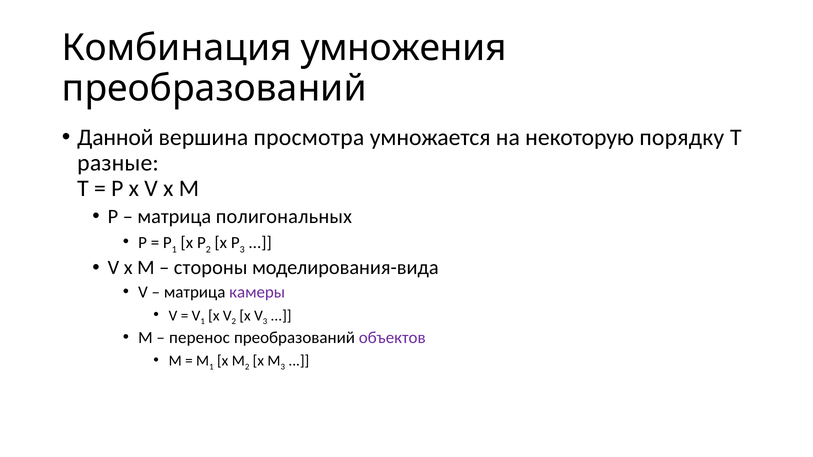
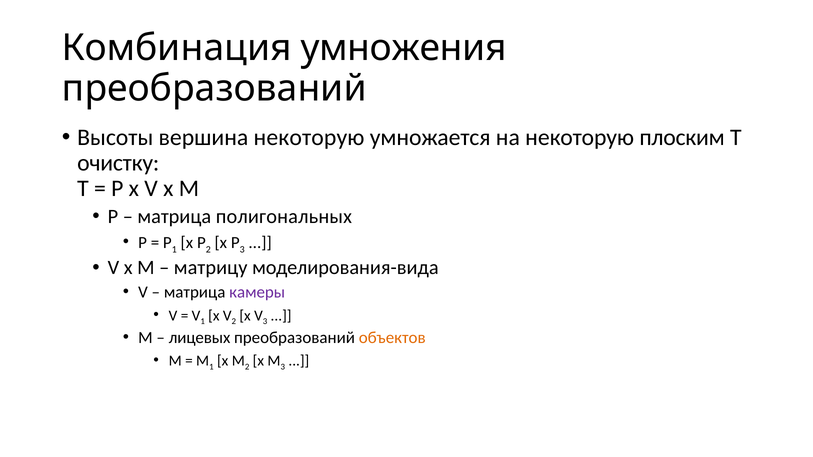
Данной: Данной -> Высоты (115, 137)
вершина просмотра: просмотра -> некоторую (309, 137)
порядку: порядку -> плоским (682, 137)
разные: разные -> очистку (118, 163)
стороны: стороны -> матрицу (211, 268)
перенос: перенос -> лицевых (200, 338)
объектов colour: purple -> orange (392, 338)
